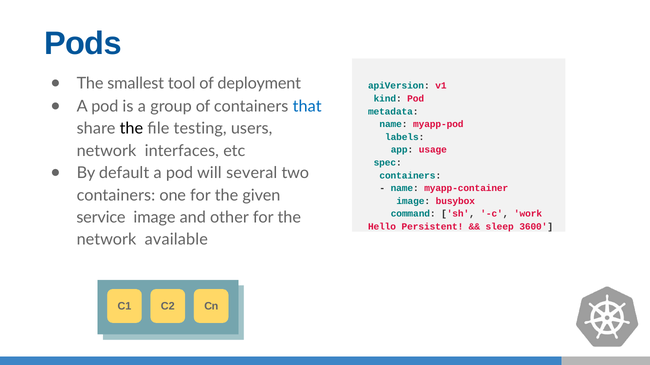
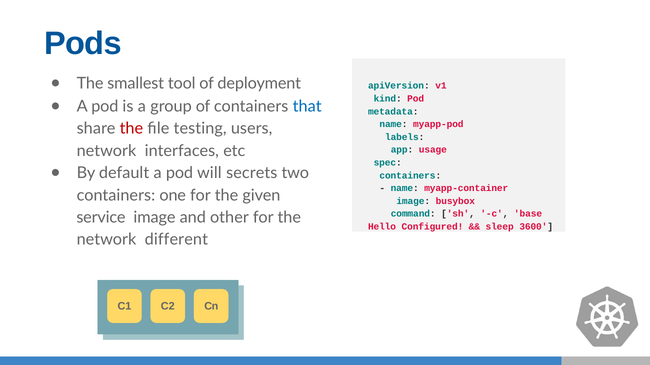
the colour: black -> red (131, 129)
several: several -> secrets (252, 173)
work: work -> base (528, 214)
Persistent: Persistent -> Configured (432, 227)
available: available -> different (176, 240)
